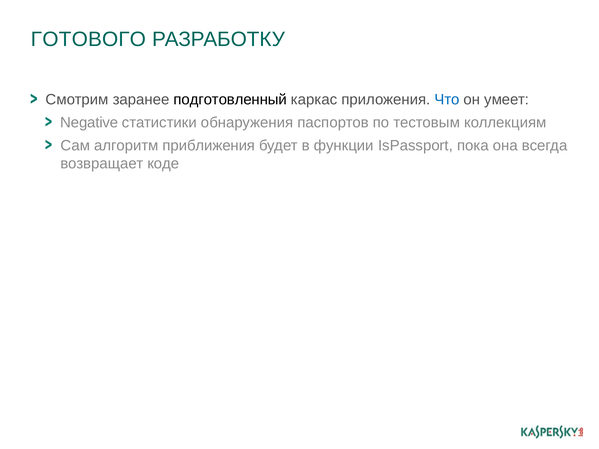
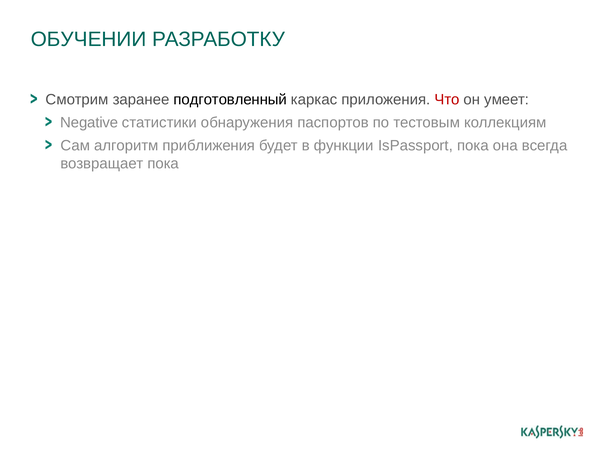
ГОТОВОГО: ГОТОВОГО -> ОБУЧЕНИИ (89, 39)
Что colour: blue -> red (447, 100)
возвращает коде: коде -> пока (163, 164)
